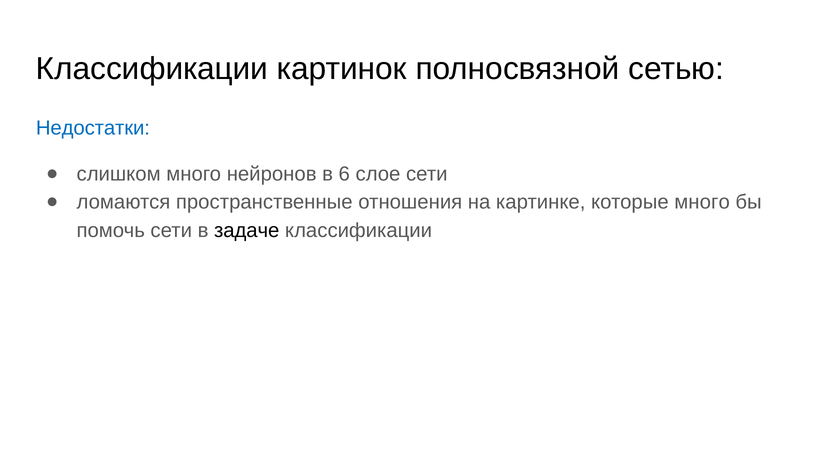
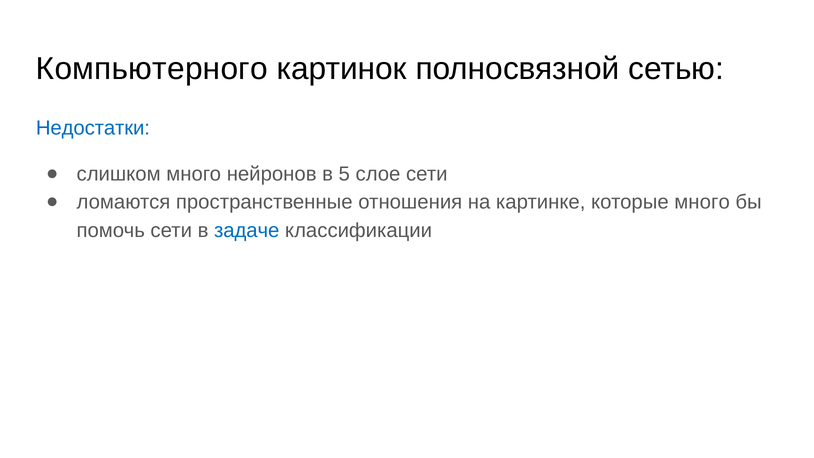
Классификации: Классификации -> Компьютерного (152, 69)
6: 6 -> 5 (344, 174)
задаче colour: black -> blue (247, 230)
